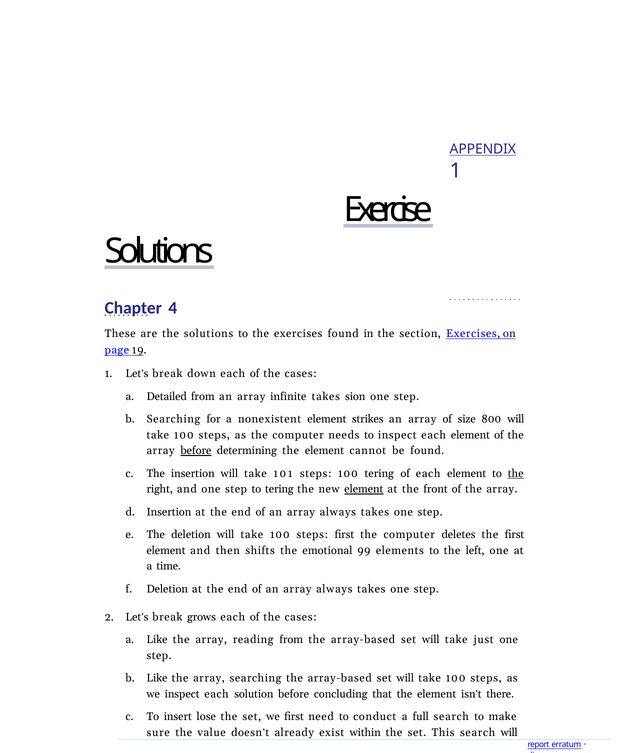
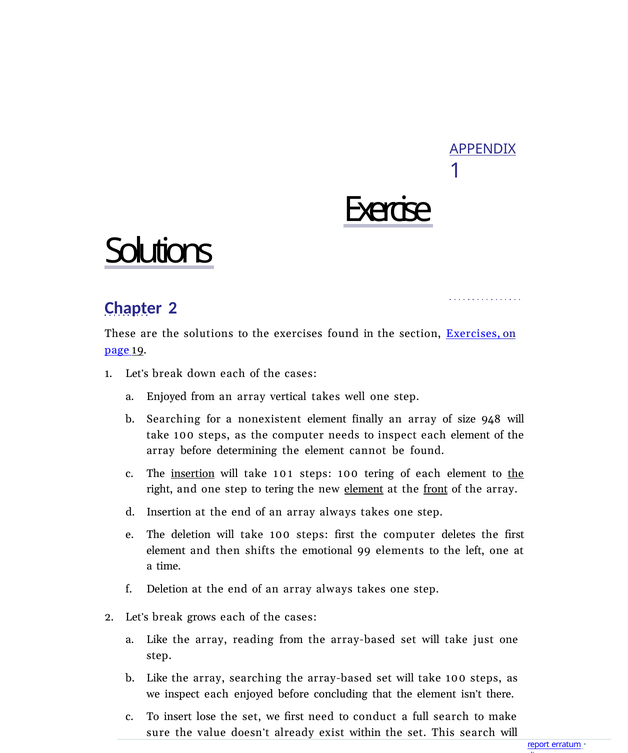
Chapter 4: 4 -> 2 (173, 308)
a Detailed: Detailed -> Enjoyed (167, 397)
infinite: infinite -> vertical (288, 397)
sion: sion -> well (355, 397)
strikes: strikes -> finally (368, 420)
800: 800 -> 948 (491, 420)
before underline: present -> none (196, 451)
insertion underline: none -> present (193, 474)
front underline: none -> present (436, 490)
each solution: solution -> enjoyed (254, 695)
